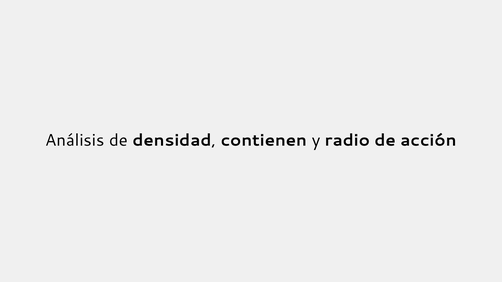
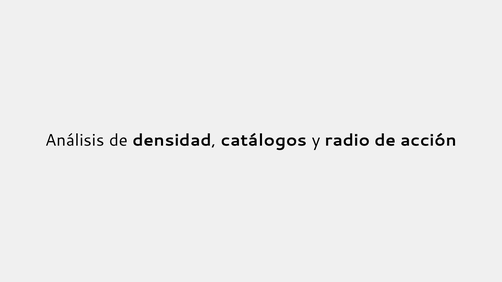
contienen: contienen -> catálogos (264, 140)
